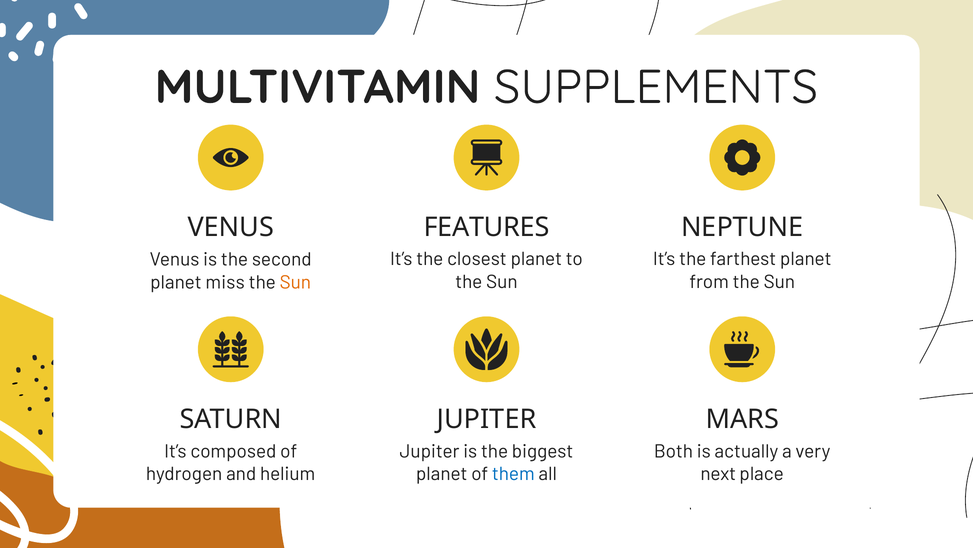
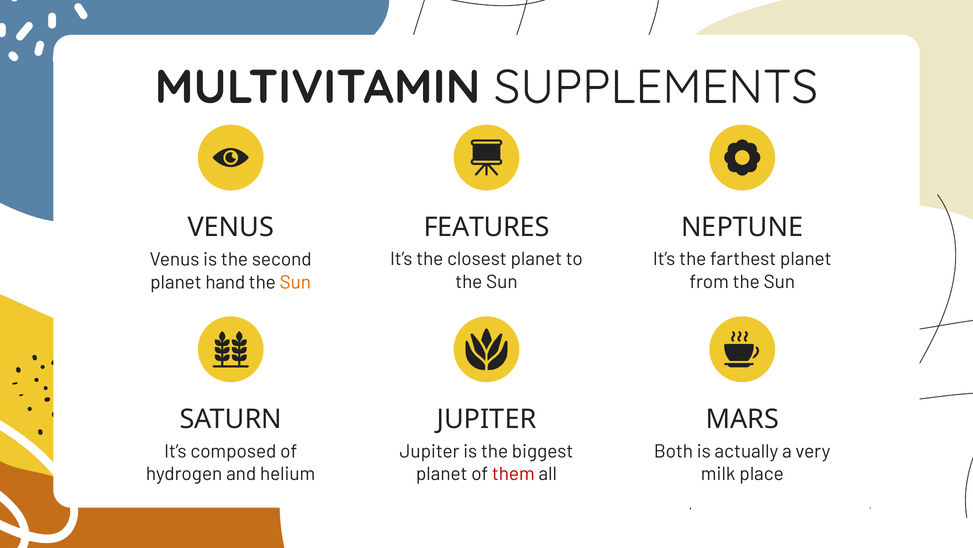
miss: miss -> hand (225, 282)
them colour: blue -> red (513, 474)
next: next -> milk (718, 474)
